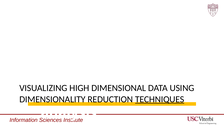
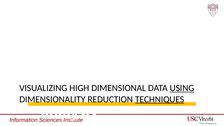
USING underline: none -> present (182, 88)
